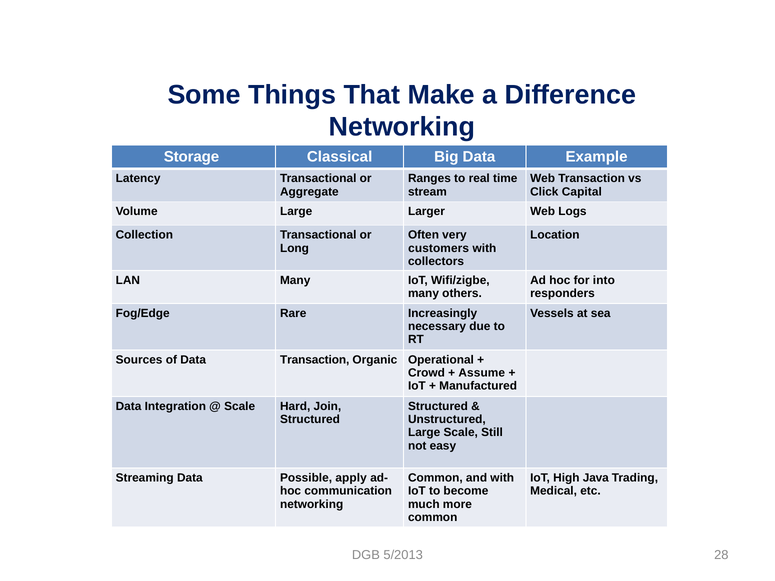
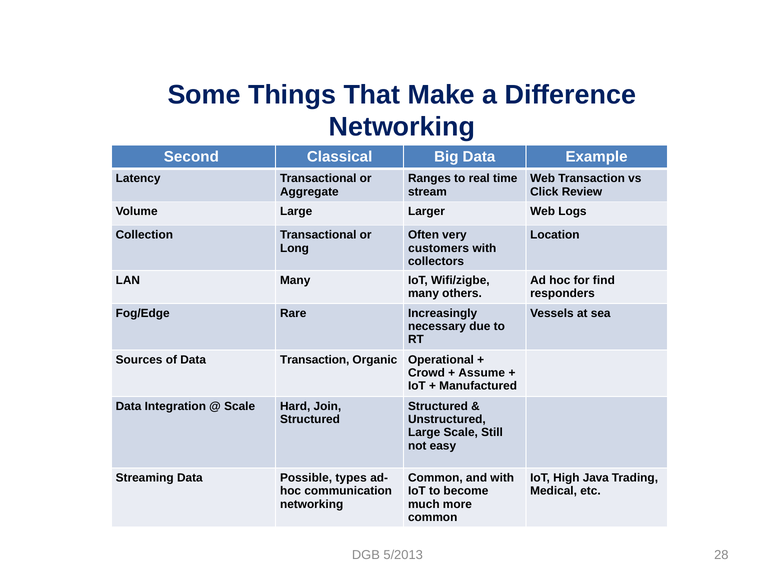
Storage: Storage -> Second (191, 157)
Capital: Capital -> Review (582, 192)
into: into -> find (604, 280)
apply: apply -> types (351, 478)
